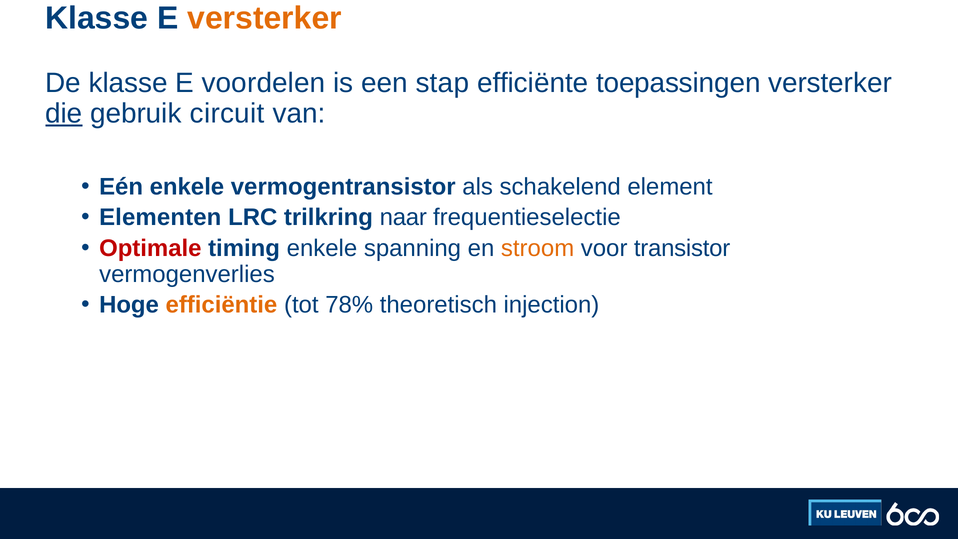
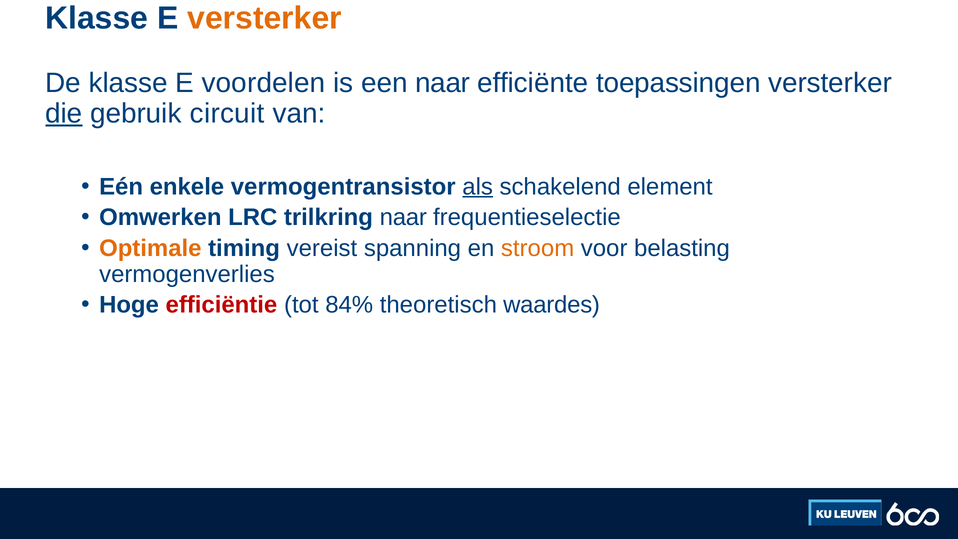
een stap: stap -> naar (443, 83)
als underline: none -> present (478, 187)
Elementen: Elementen -> Omwerken (160, 217)
Optimale colour: red -> orange (150, 248)
timing enkele: enkele -> vereist (322, 248)
transistor: transistor -> belasting (682, 248)
efficiëntie colour: orange -> red (221, 305)
78%: 78% -> 84% (349, 305)
injection: injection -> waardes (552, 305)
